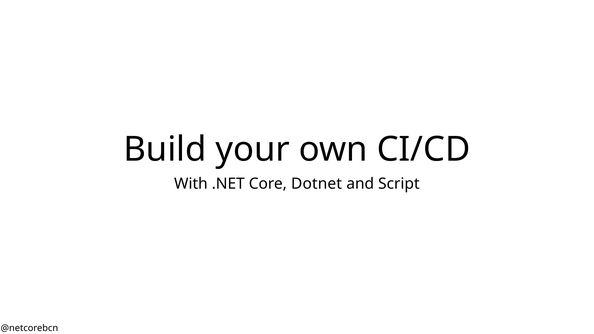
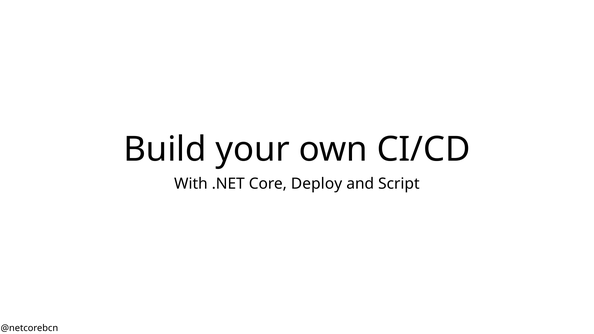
Dotnet: Dotnet -> Deploy (317, 184)
